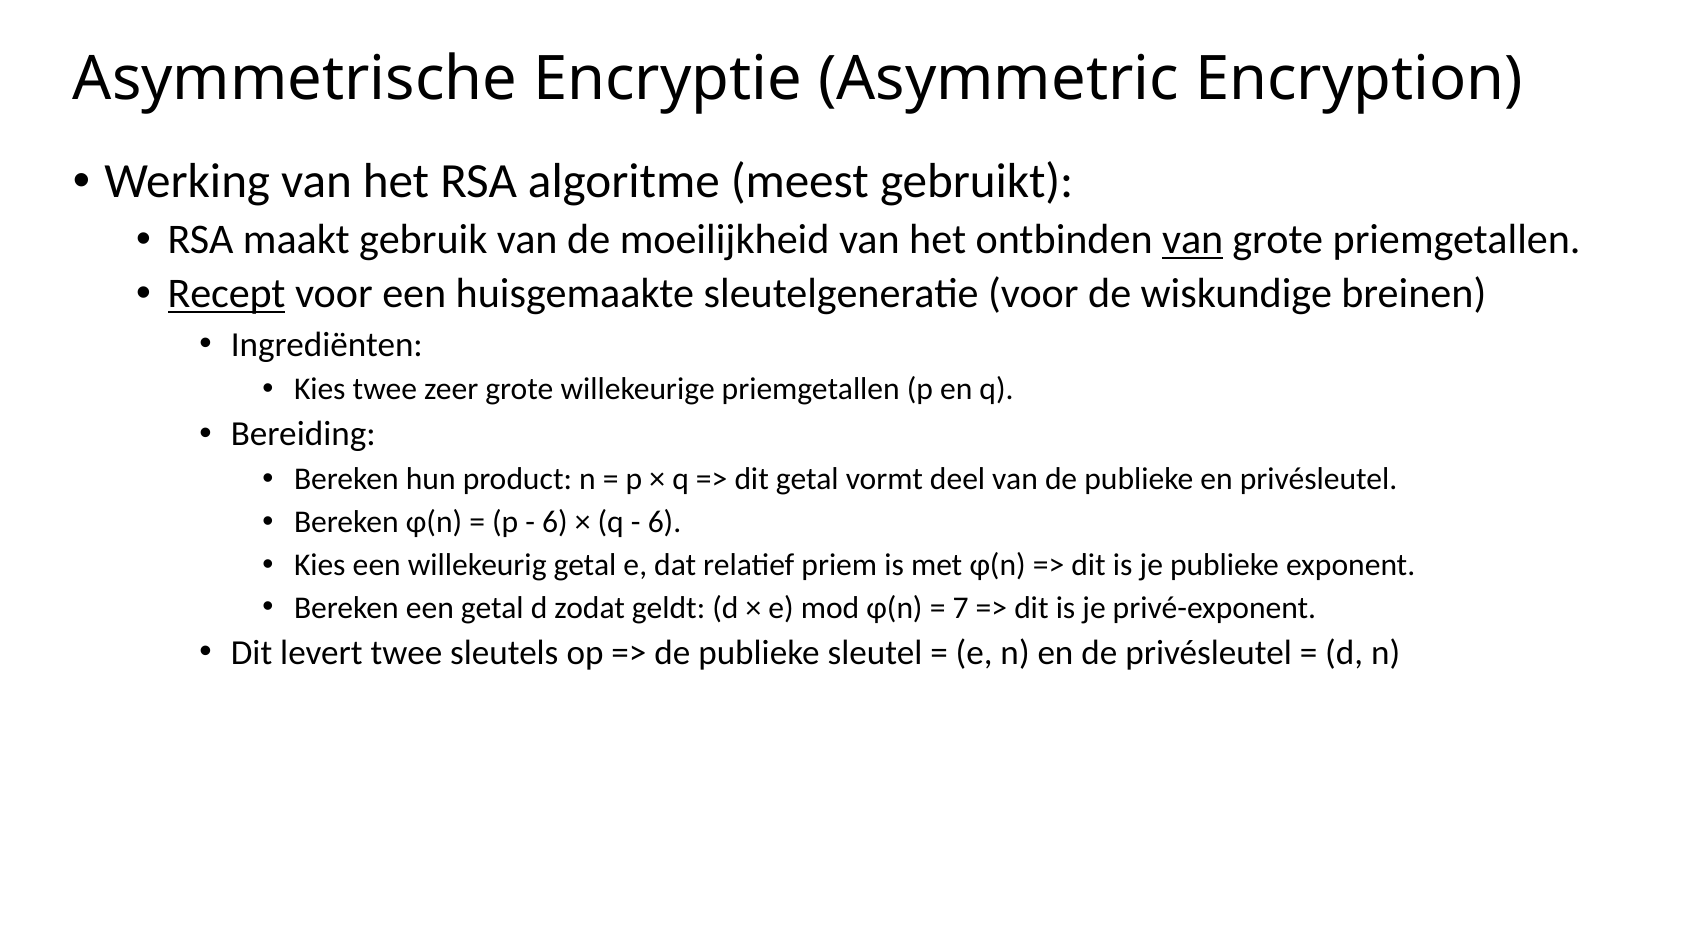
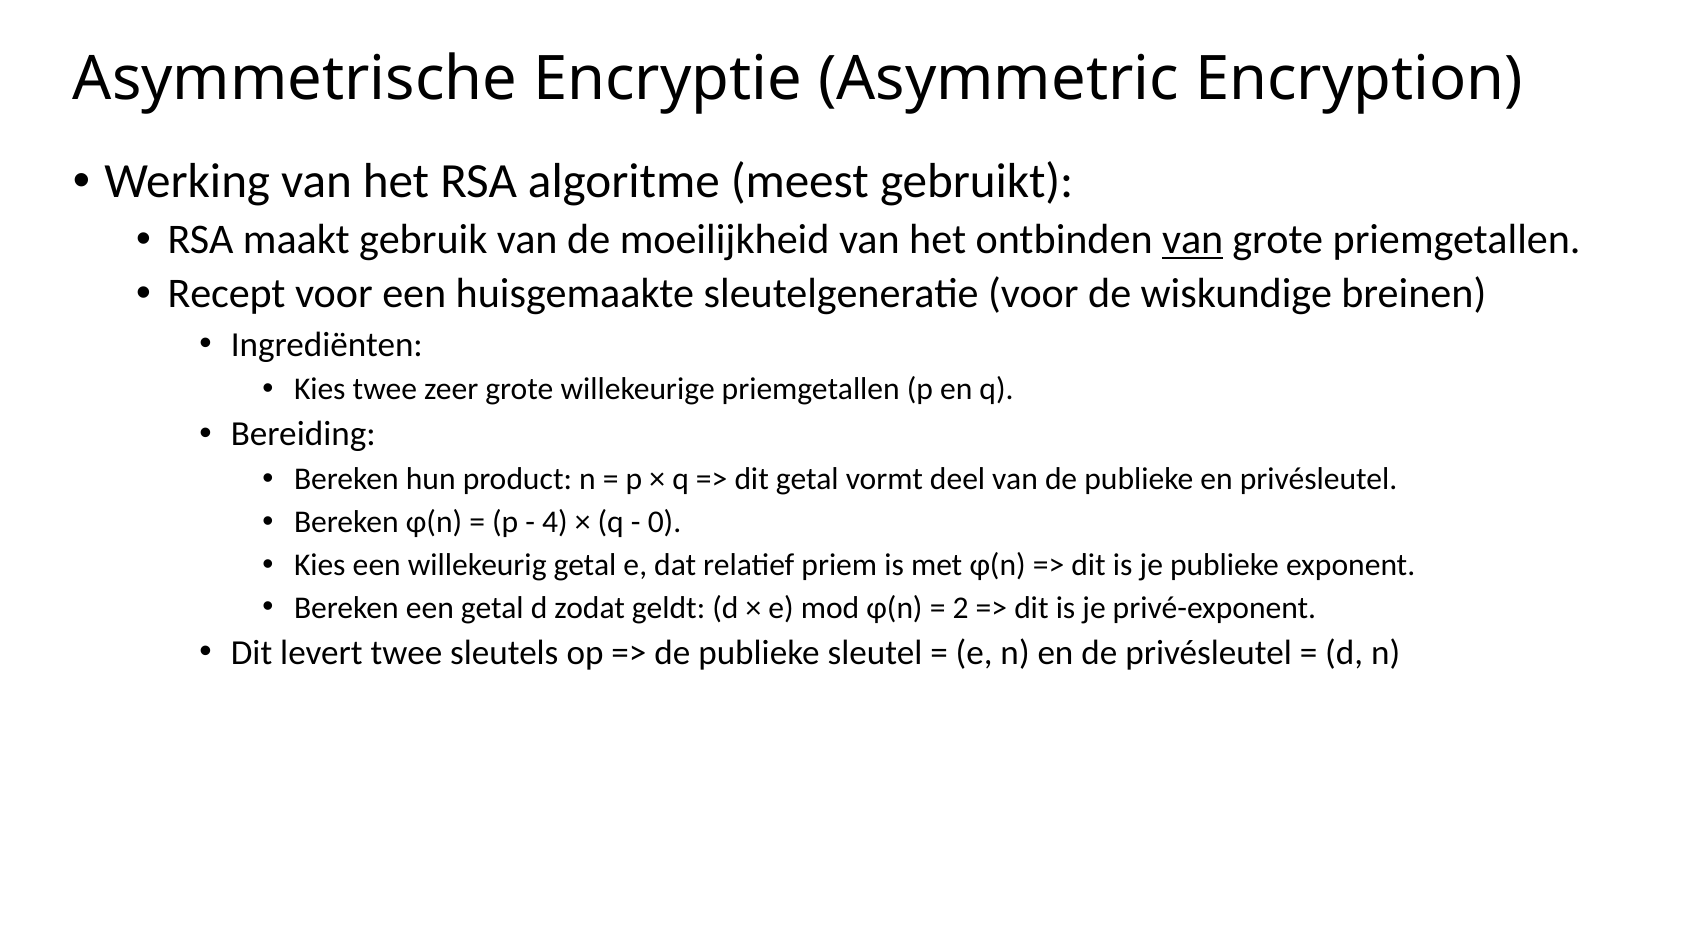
Recept underline: present -> none (227, 294)
6: 6 -> 4 (555, 522)
6: 6 -> 0 (665, 522)
7: 7 -> 2 (961, 608)
